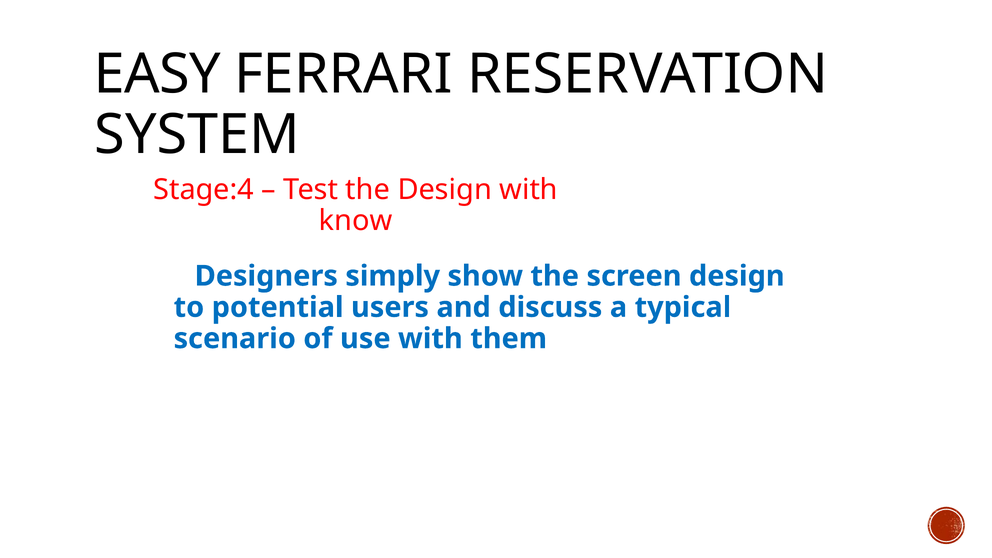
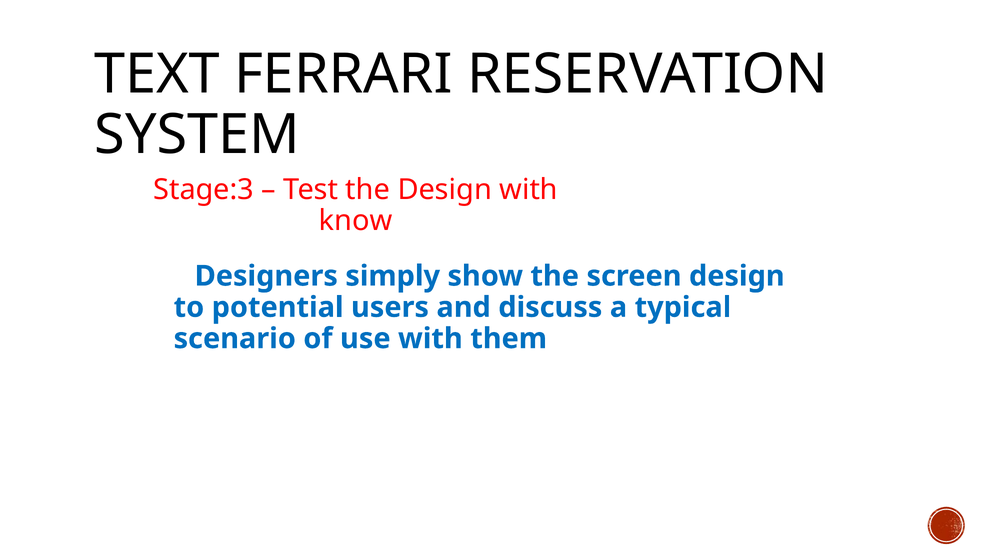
EASY: EASY -> TEXT (157, 74)
Stage:4: Stage:4 -> Stage:3 (204, 190)
